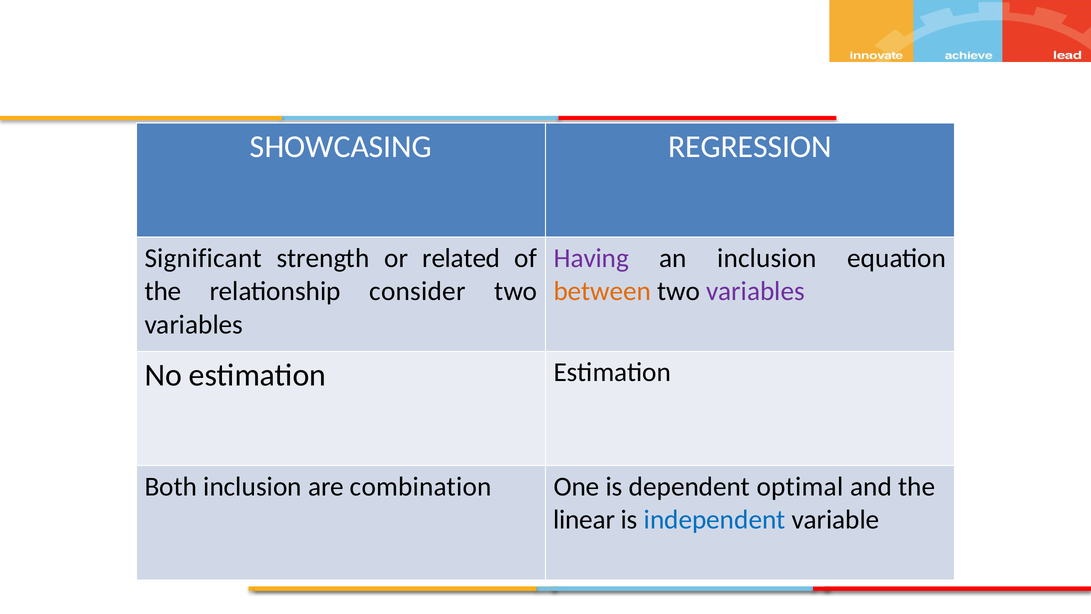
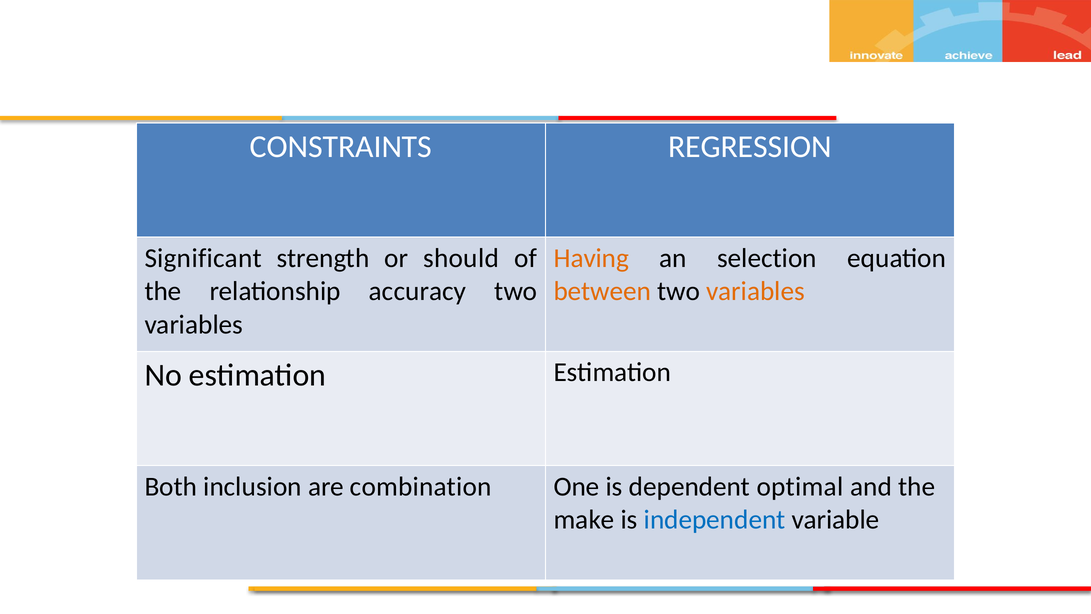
SHOWCASING: SHOWCASING -> CONSTRAINTS (341, 147)
related: related -> should (461, 258)
Having colour: purple -> orange (591, 258)
an inclusion: inclusion -> selection (767, 258)
consider: consider -> accuracy (418, 291)
variables colour: purple -> orange (756, 291)
linear: linear -> make (584, 520)
